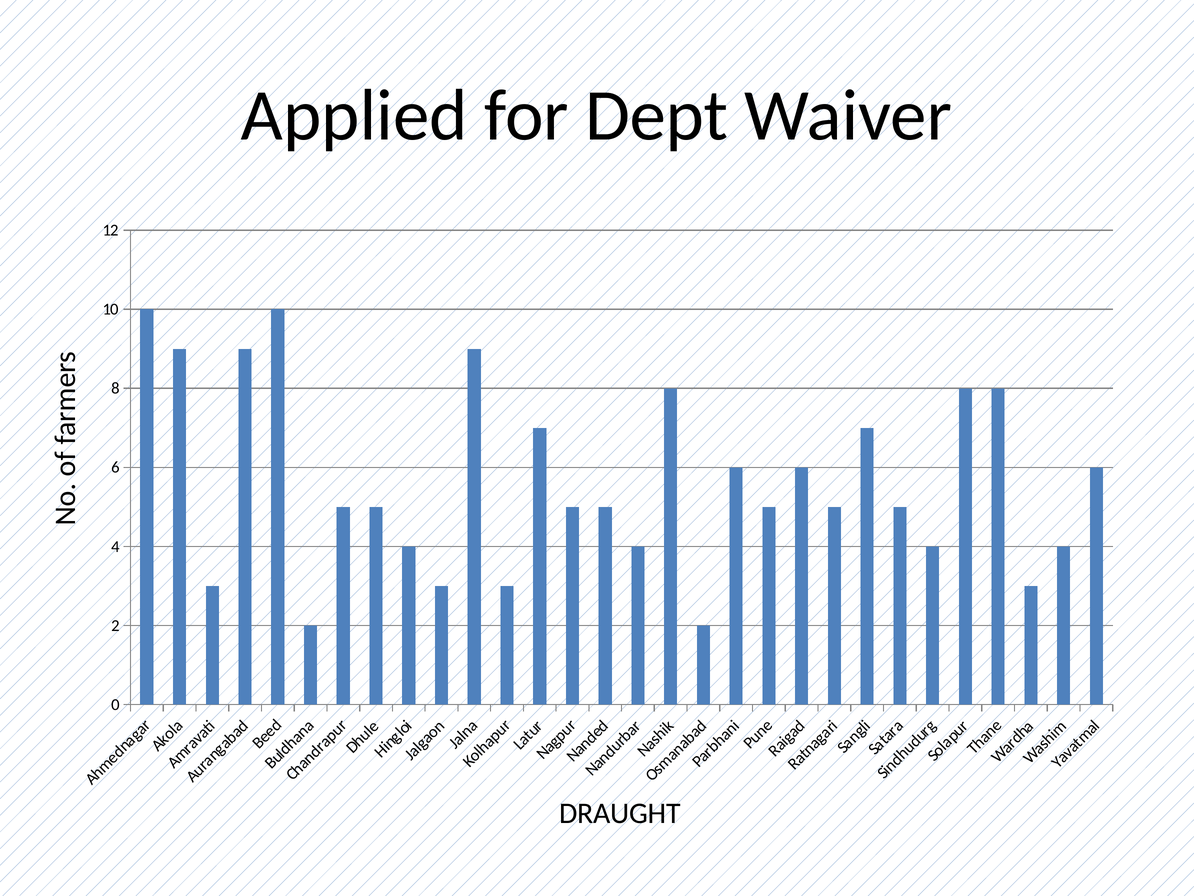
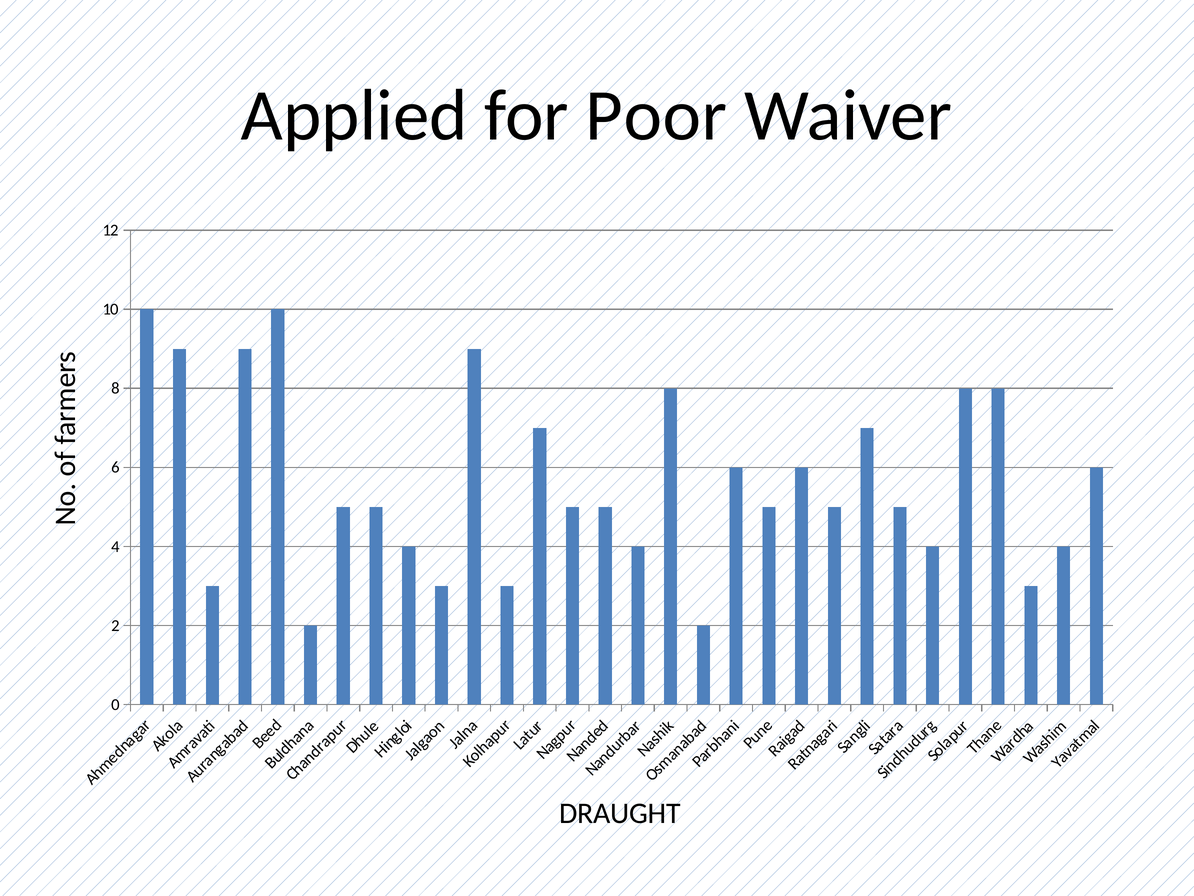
Dept: Dept -> Poor (656, 116)
